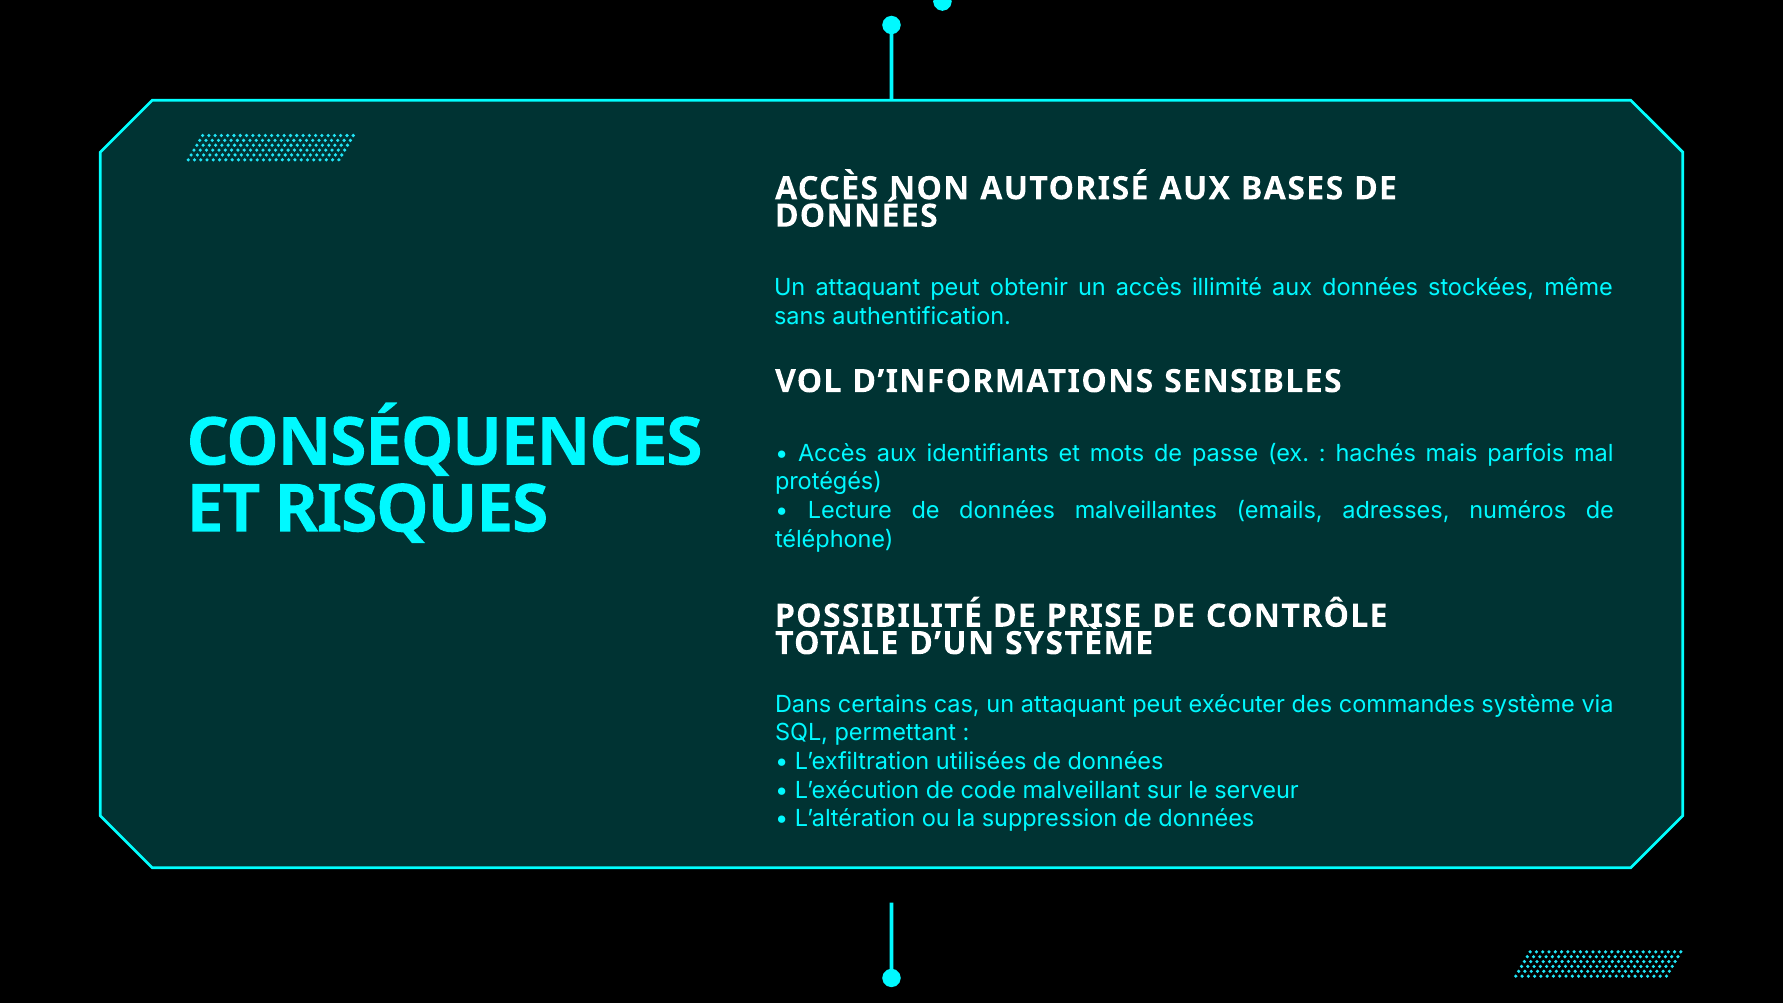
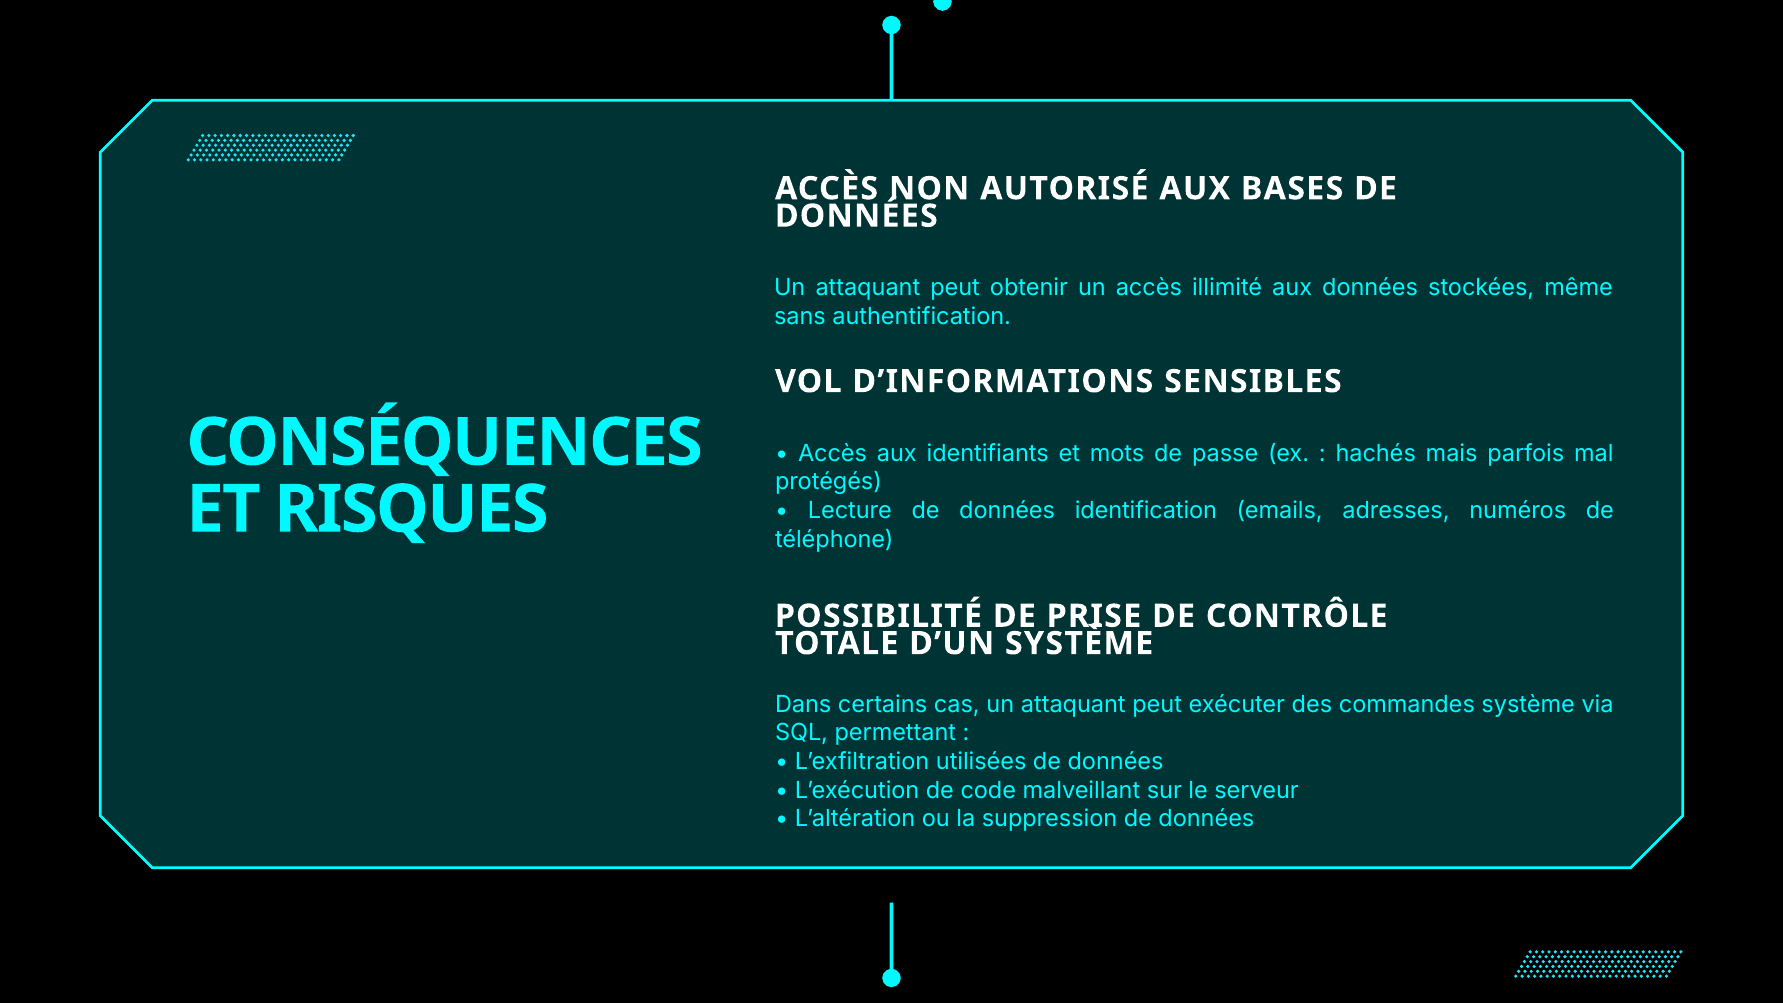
malveillantes: malveillantes -> identification (1146, 511)
